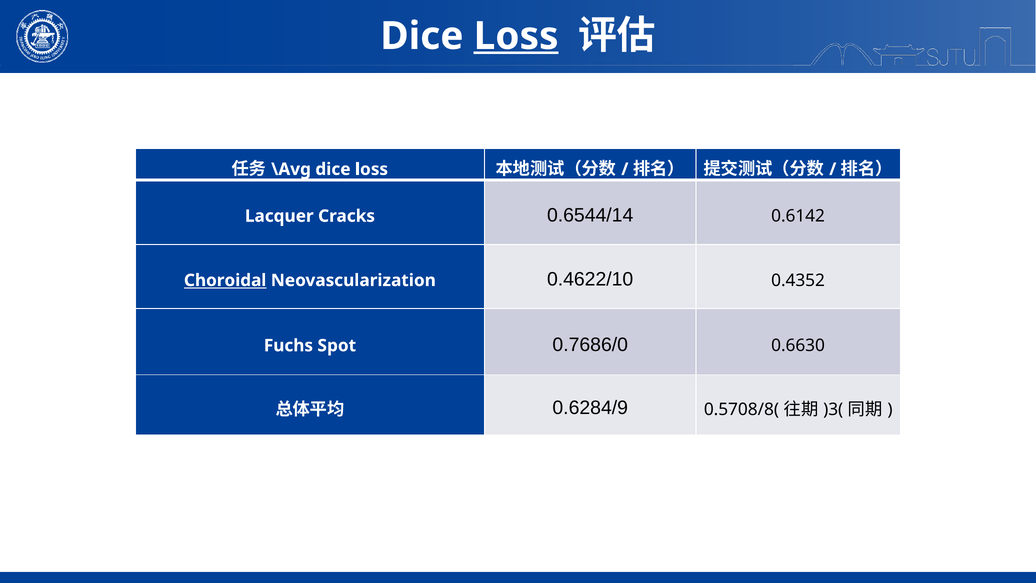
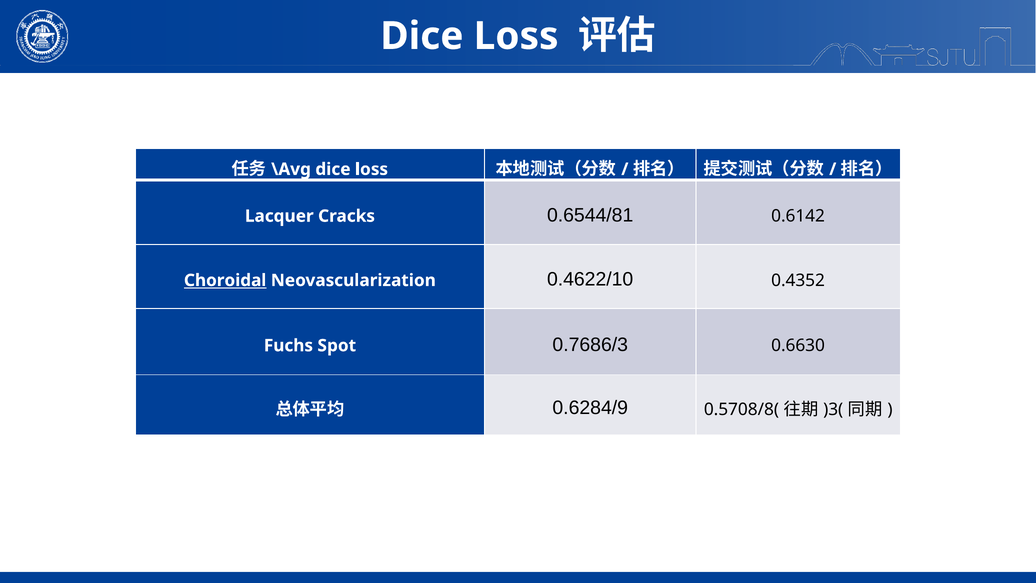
Loss underline: present -> none (516, 36)
0.6544/14: 0.6544/14 -> 0.6544/81 (590, 215)
0.7686/0: 0.7686/0 -> 0.7686/3 (590, 345)
